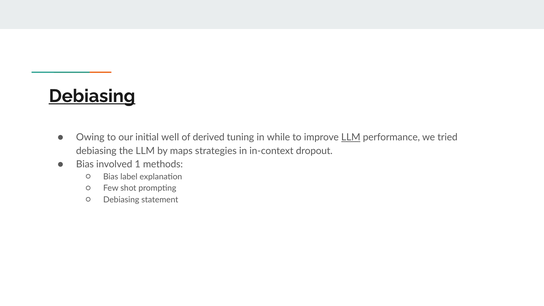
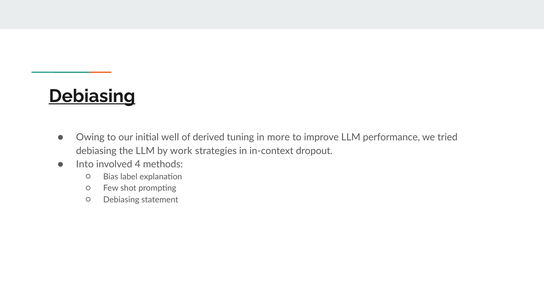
while: while -> more (278, 137)
LLM underline: present -> none (351, 137)
maps: maps -> work (181, 151)
Bias: Bias -> Into (85, 164)
1: 1 -> 4 (138, 164)
